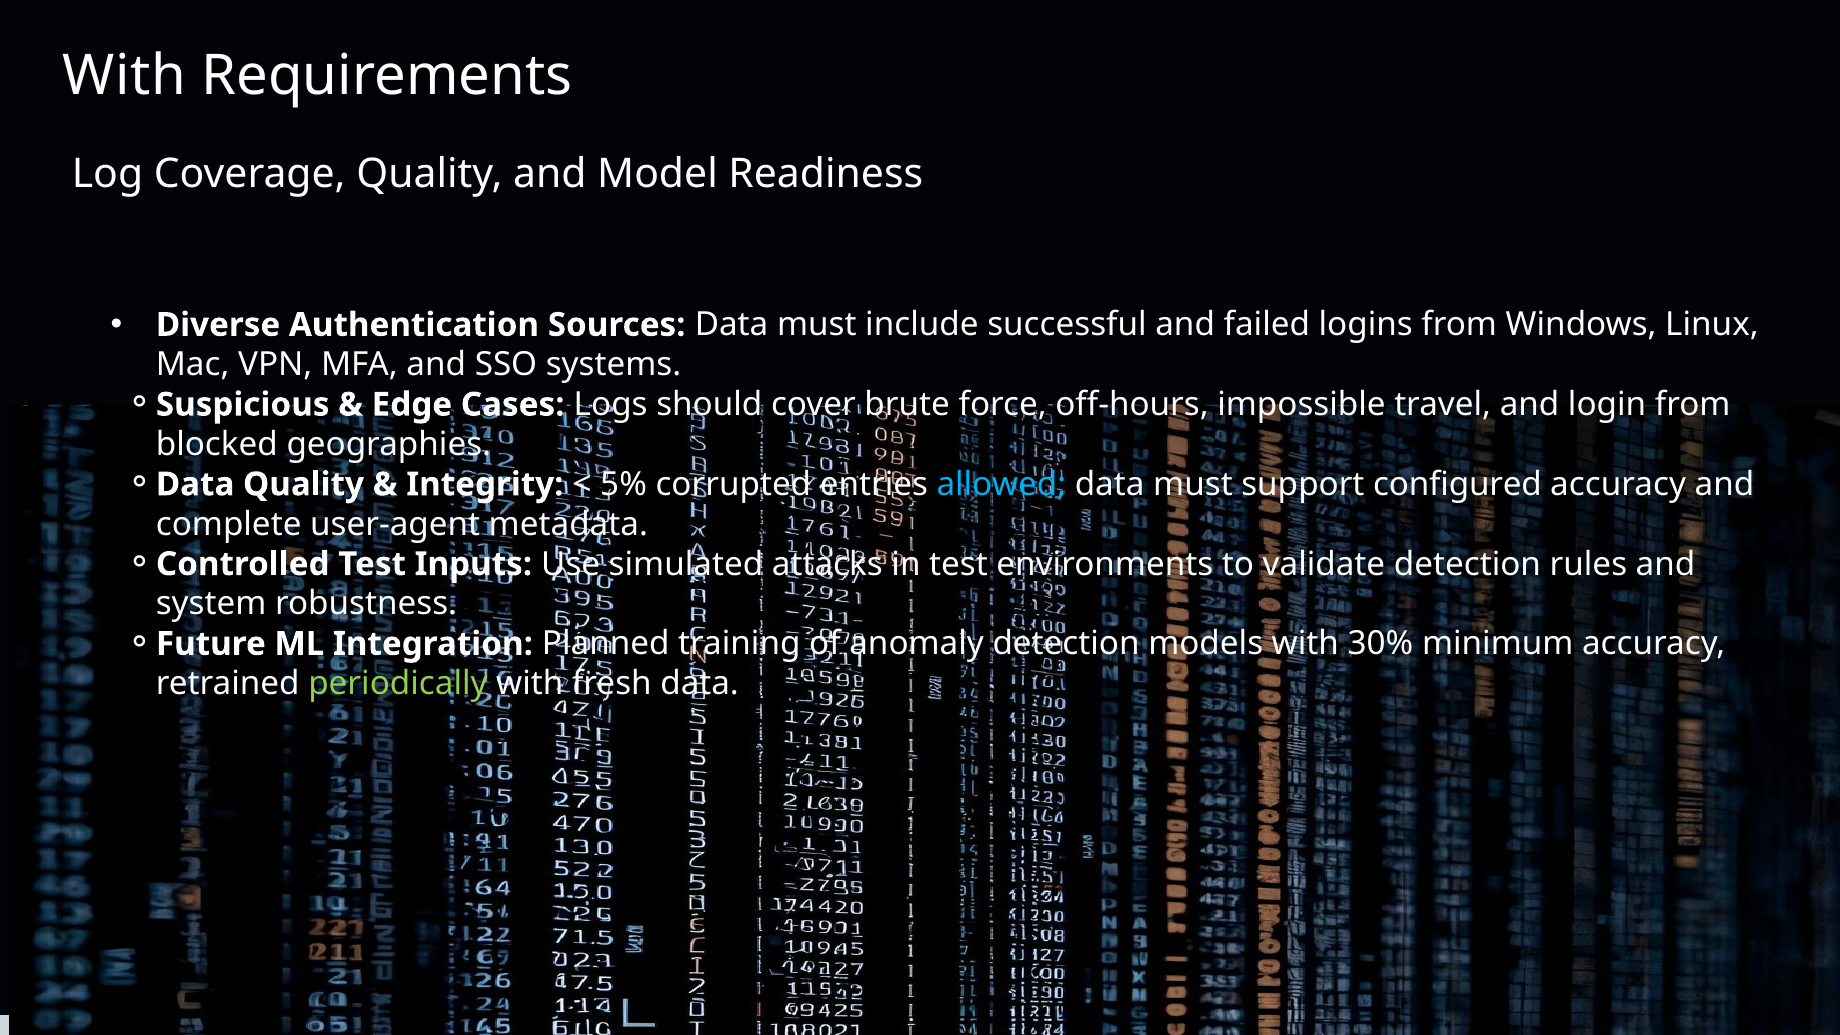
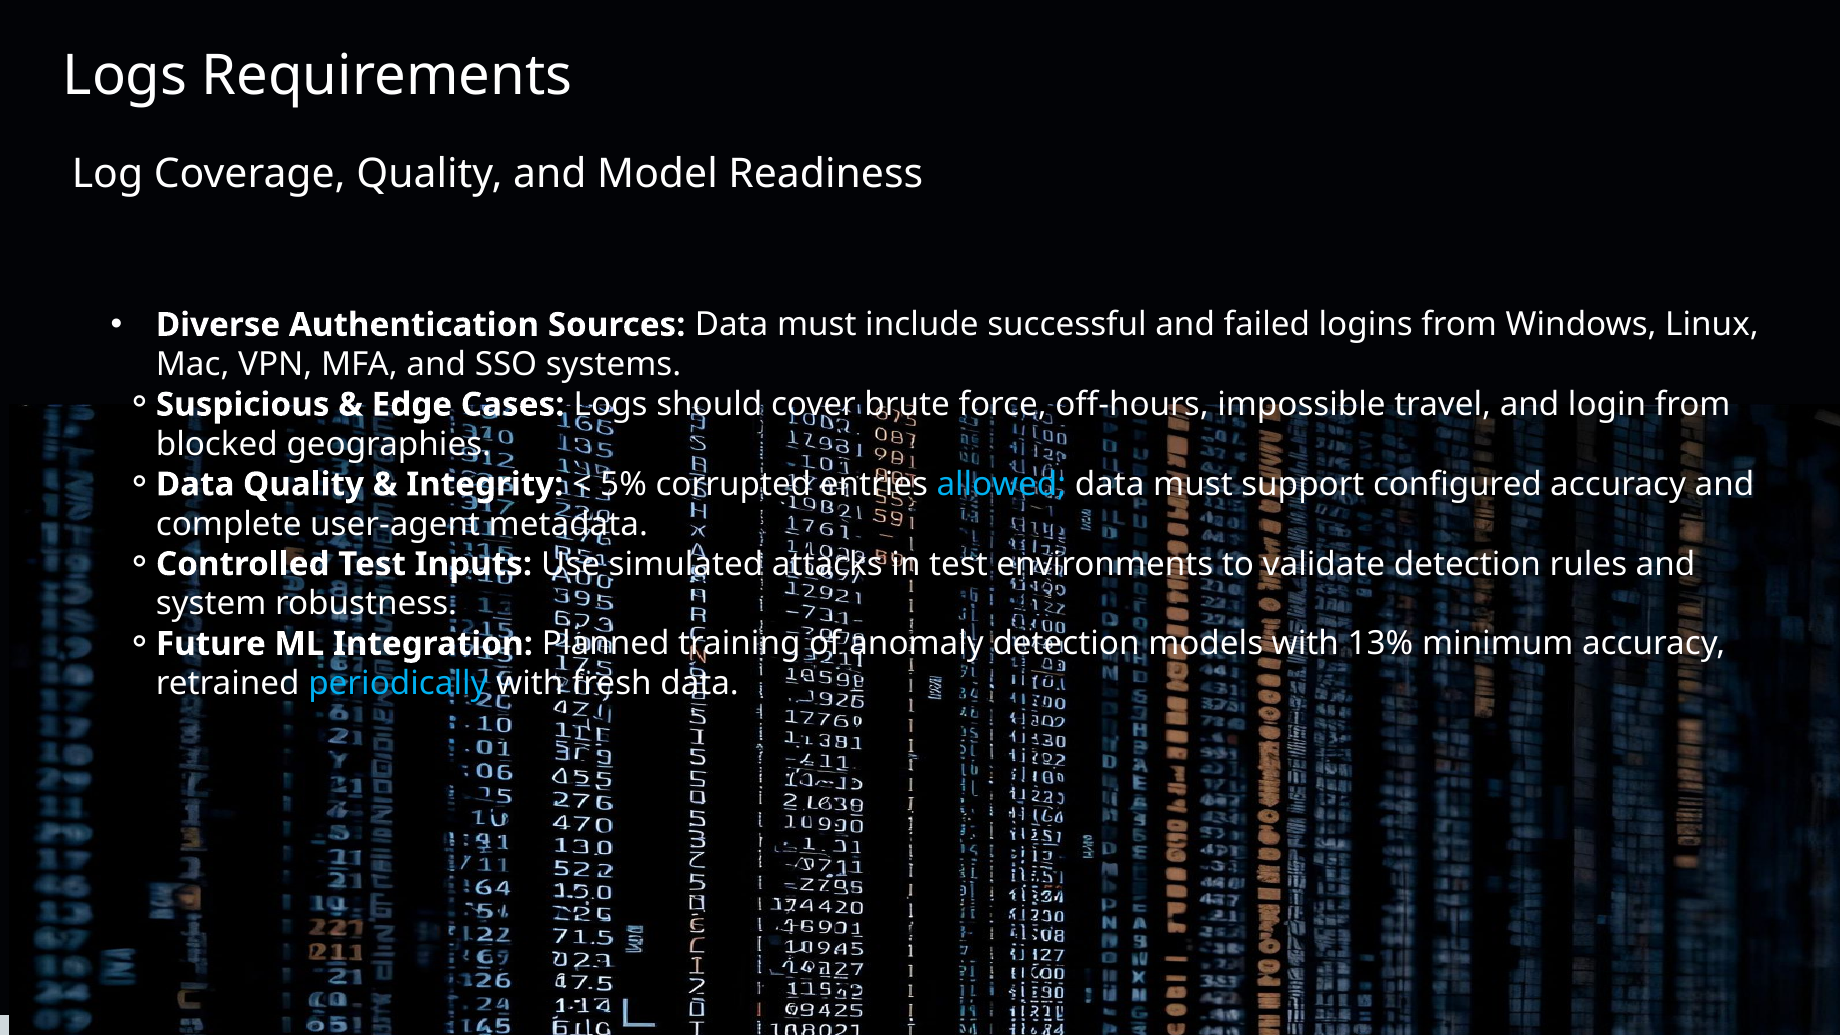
With: With -> Logs (125, 76)
30%: 30% -> 13% (1381, 644)
periodically colour: light green -> light blue (398, 684)
